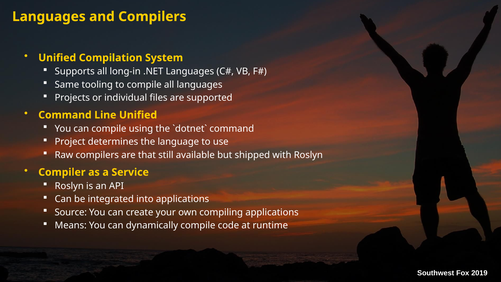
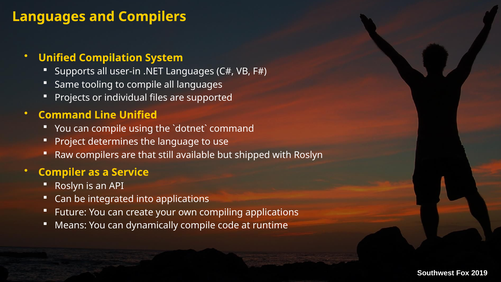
long-in: long-in -> user-in (125, 71)
Source: Source -> Future (71, 212)
